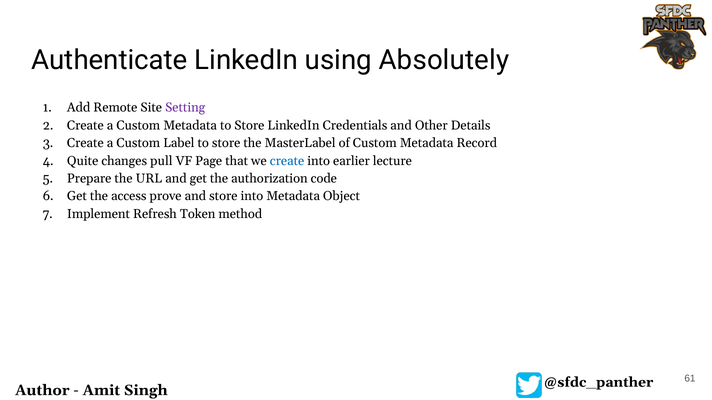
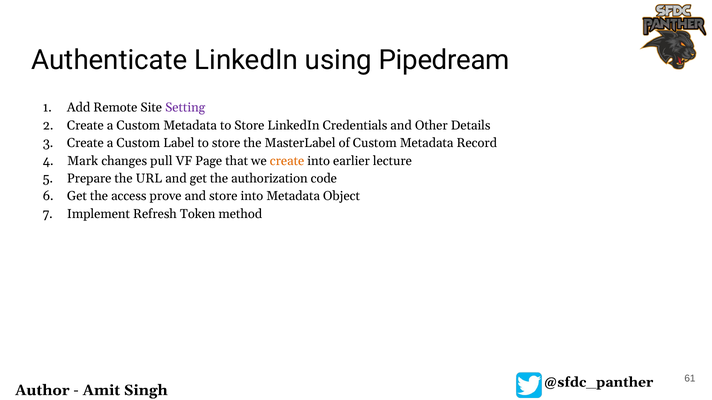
Absolutely: Absolutely -> Pipedream (444, 60)
Quite: Quite -> Mark (83, 161)
create colour: blue -> orange (287, 161)
